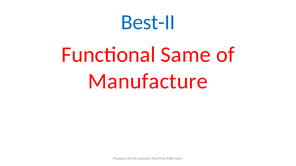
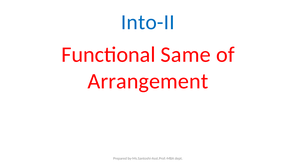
Best-II: Best-II -> Into-II (148, 22)
Manufacture: Manufacture -> Arrangement (148, 81)
